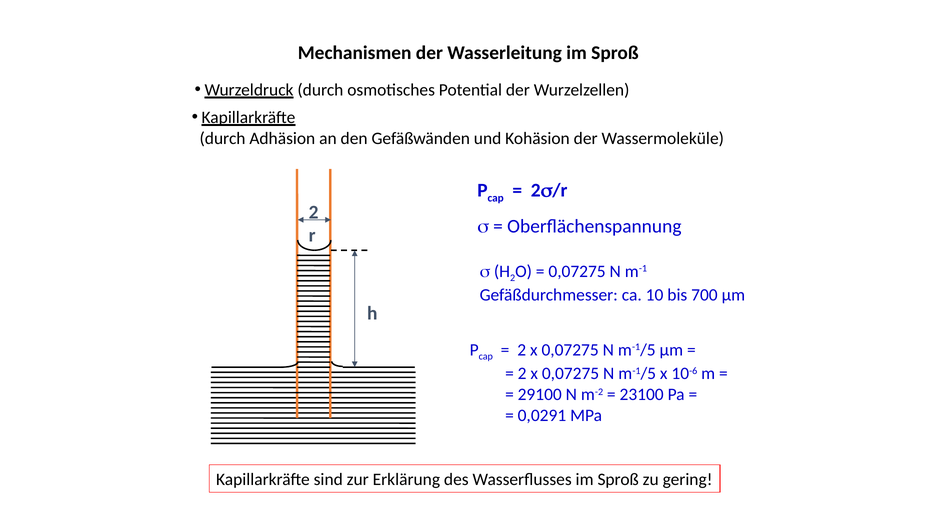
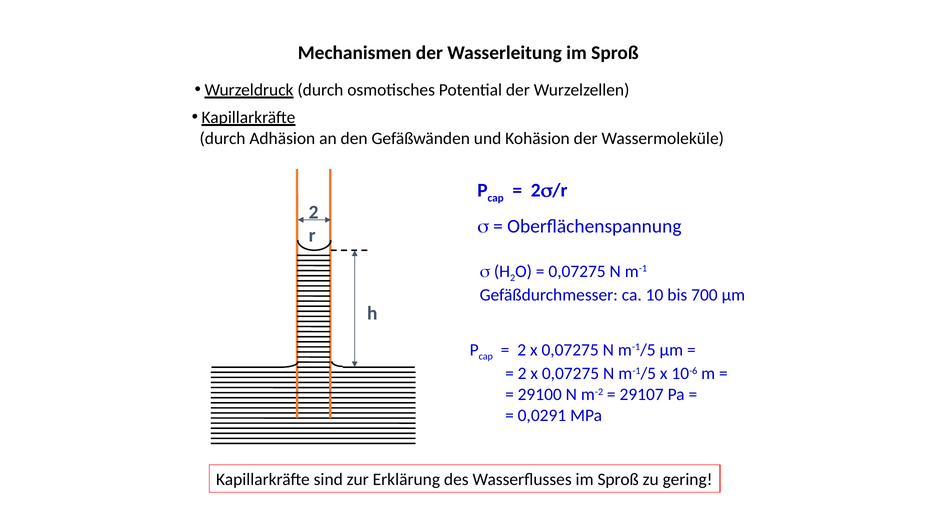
23100: 23100 -> 29107 (642, 395)
